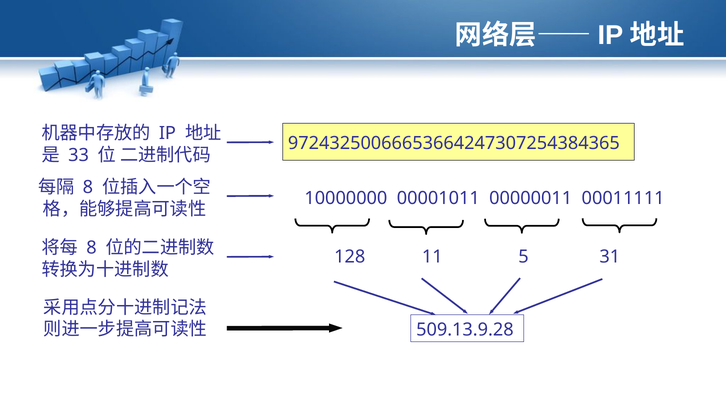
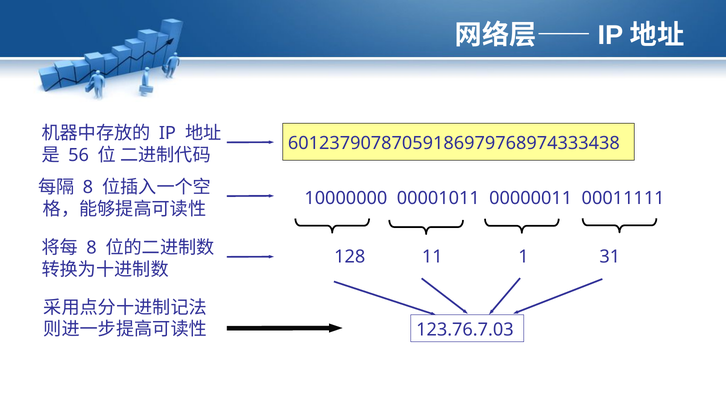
97243250066653664247307254384365: 97243250066653664247307254384365 -> 60123790787059186979768974333438 (454, 143)
33: 33 -> 56 (79, 155)
5: 5 -> 1 (523, 256)
509.13.9.28: 509.13.9.28 -> 123.76.7.03 (465, 329)
